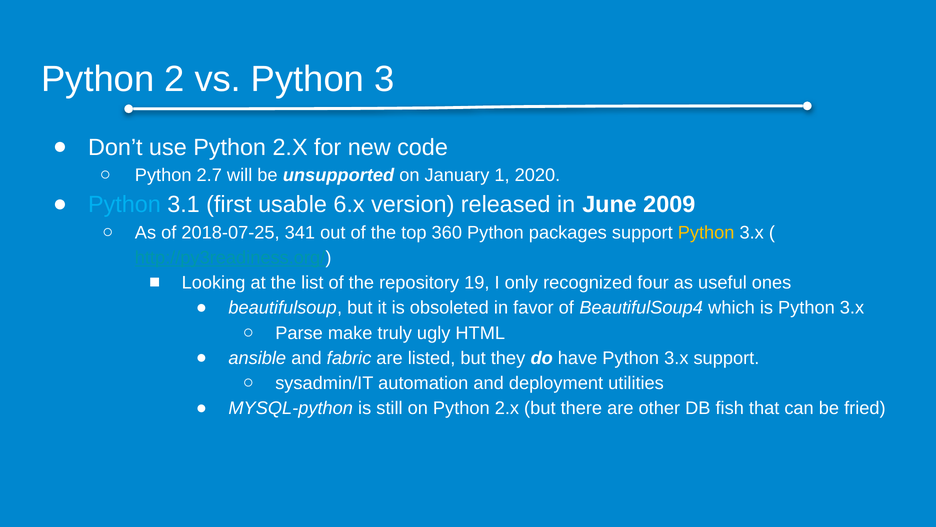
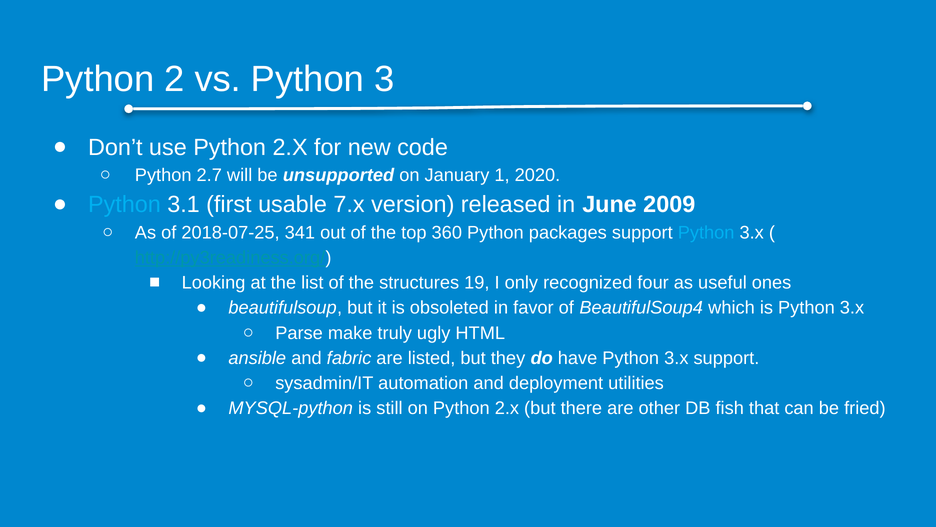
6.x: 6.x -> 7.x (349, 205)
Python colour: yellow -> light blue (706, 232)
repository: repository -> structures (419, 283)
